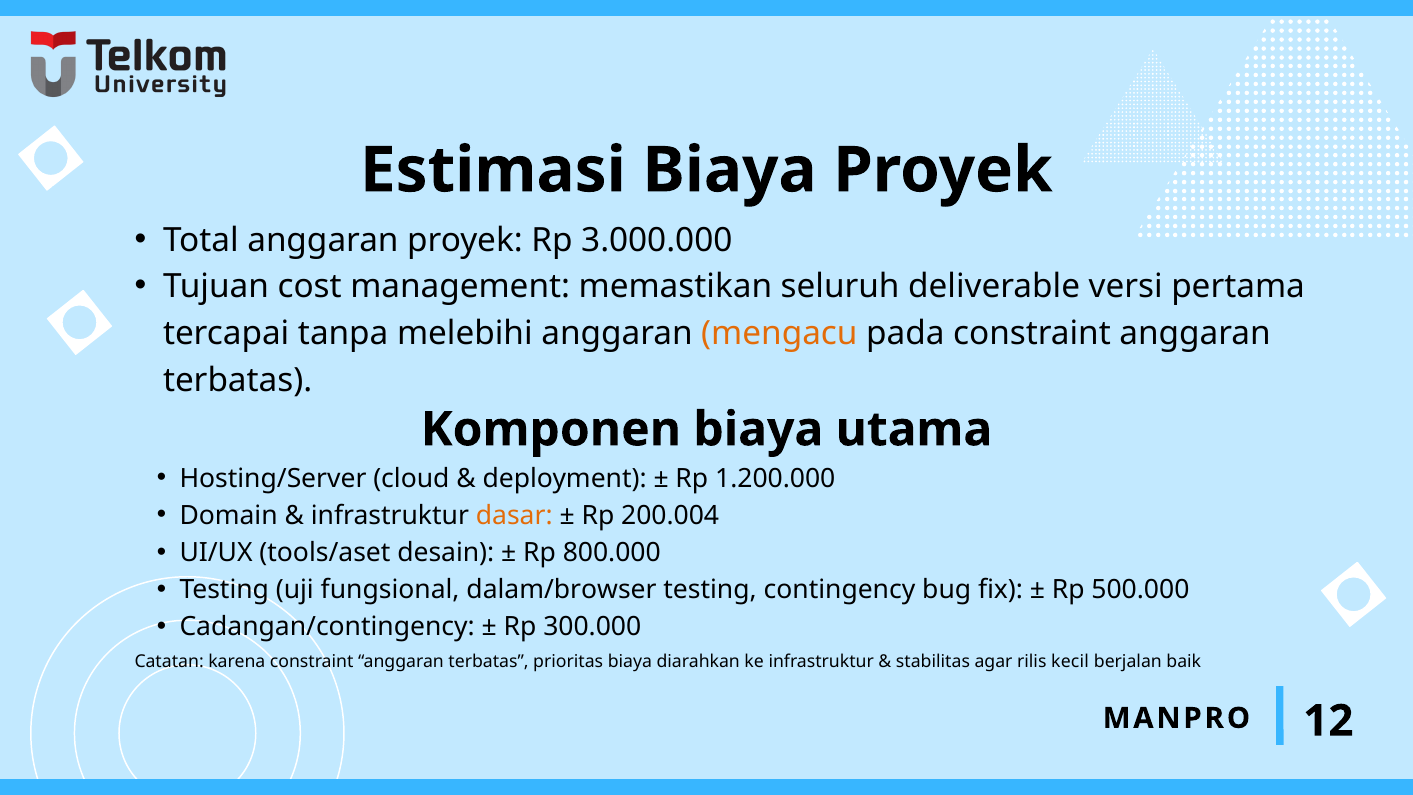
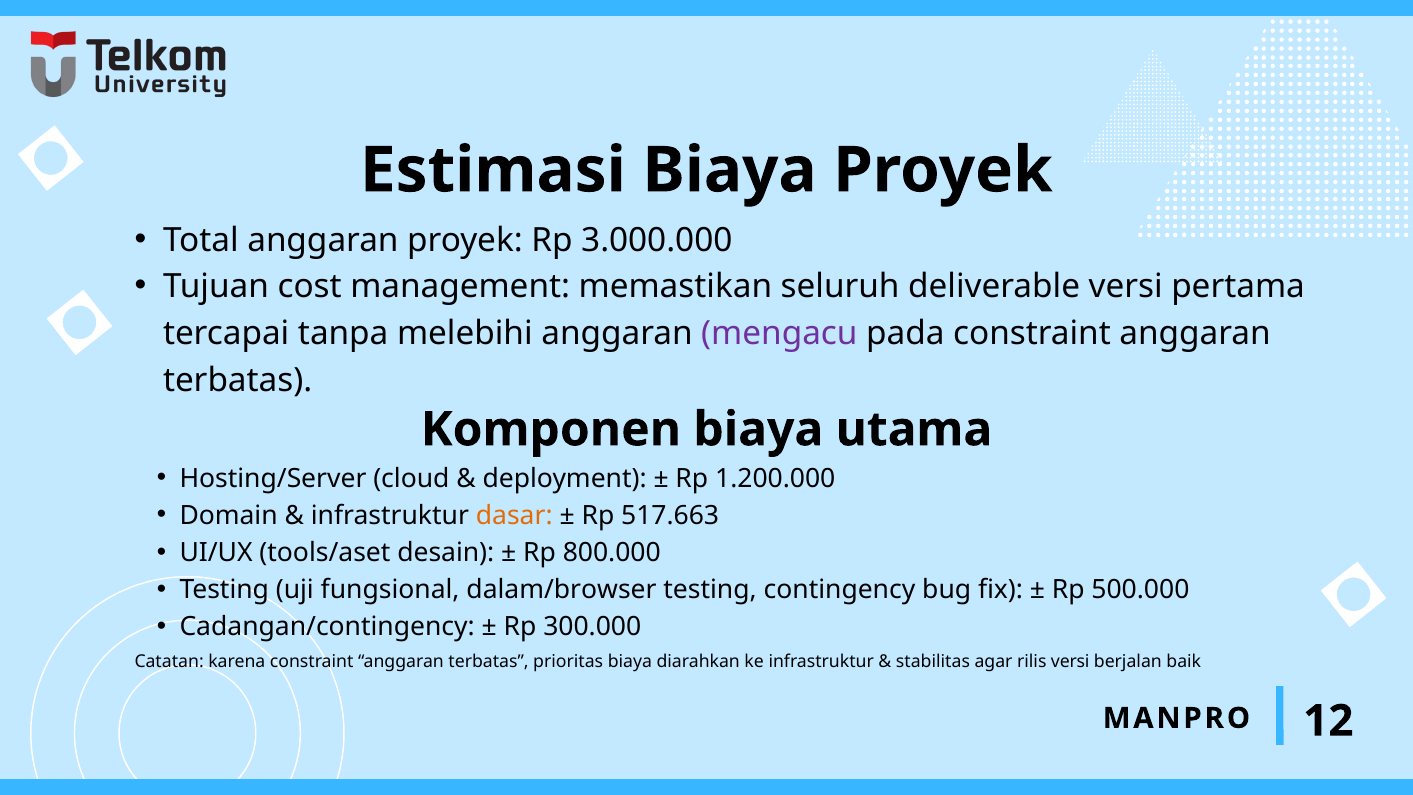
mengacu colour: orange -> purple (779, 333)
200.004: 200.004 -> 517.663 (670, 515)
rilis kecil: kecil -> versi (1070, 661)
